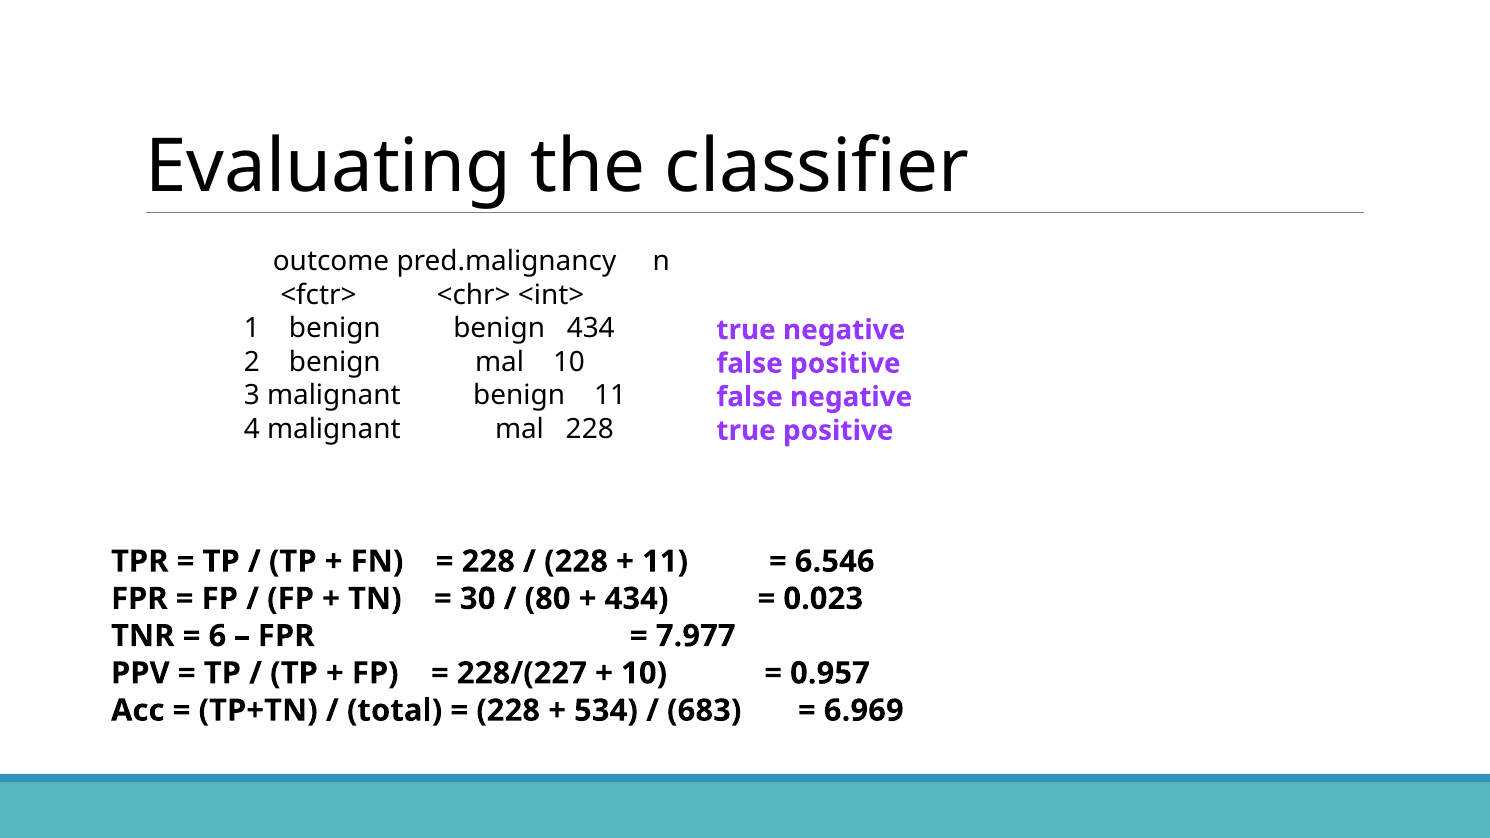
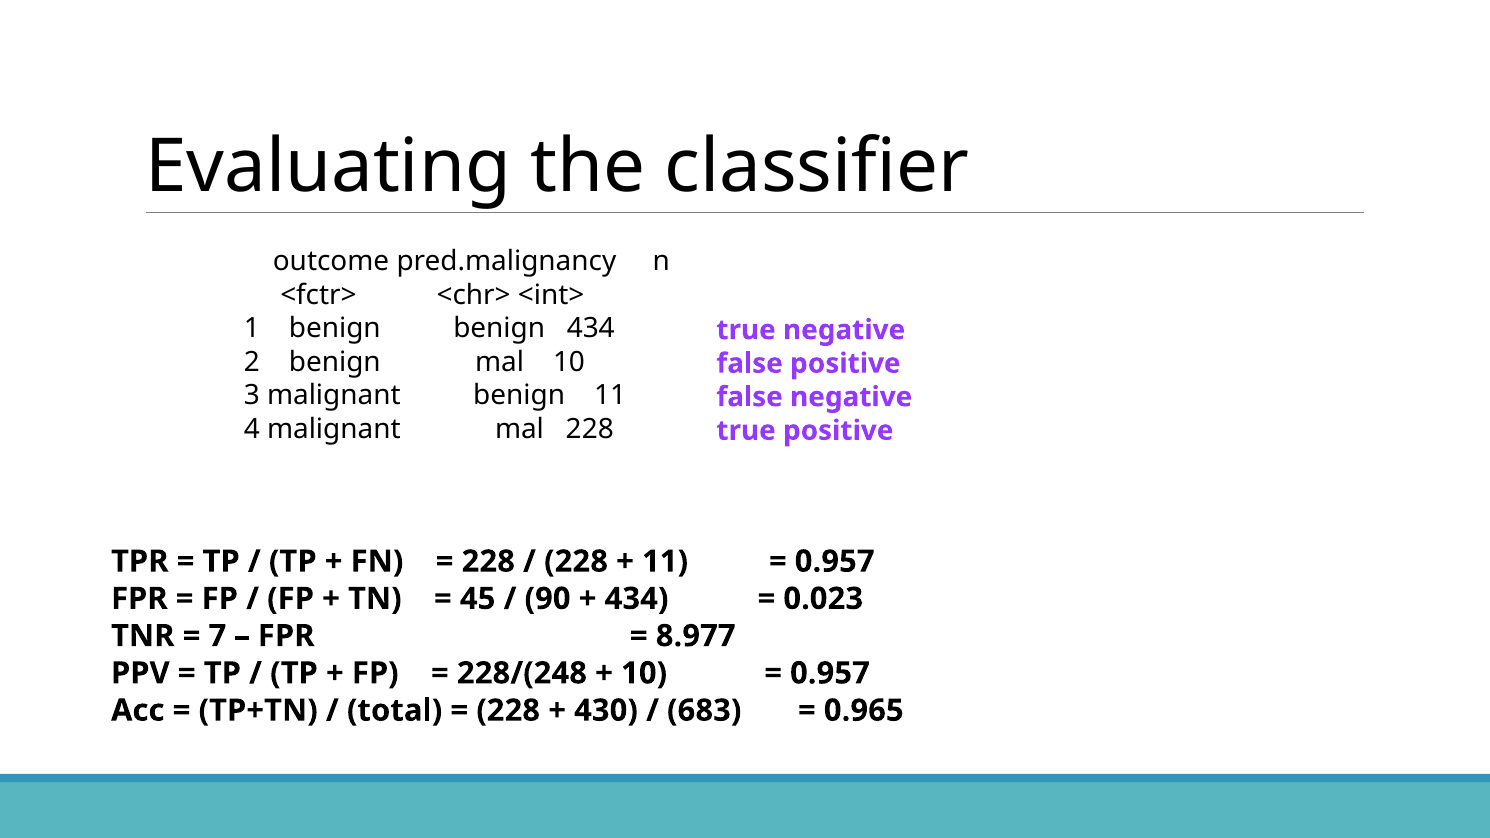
6.546: 6.546 -> 0.957 (835, 562)
30: 30 -> 45 (478, 599)
80: 80 -> 90 (548, 599)
6: 6 -> 7 (217, 636)
7.977: 7.977 -> 8.977 (696, 636)
228/(227: 228/(227 -> 228/(248 (522, 673)
534: 534 -> 430 (606, 711)
6.969: 6.969 -> 0.965 (864, 711)
